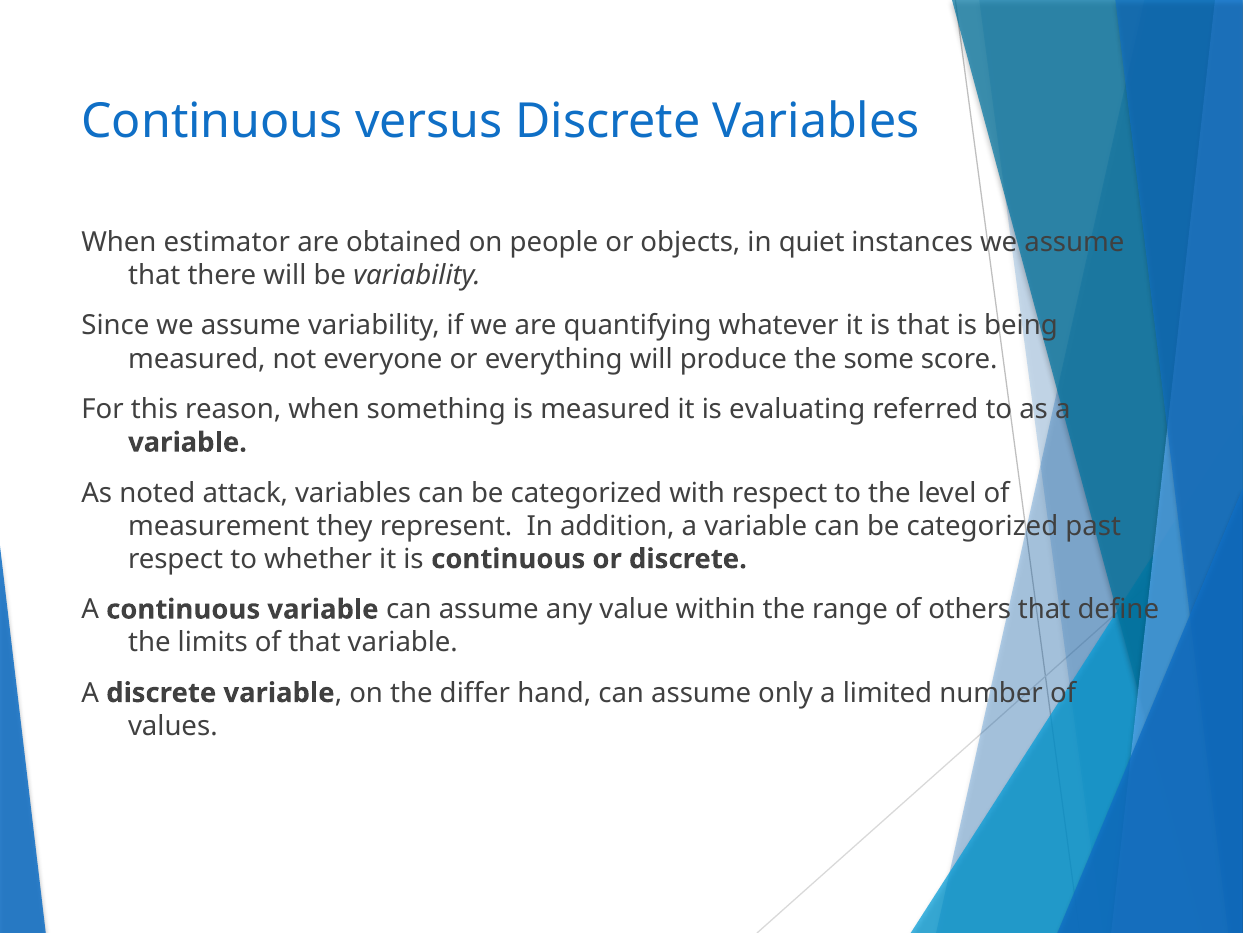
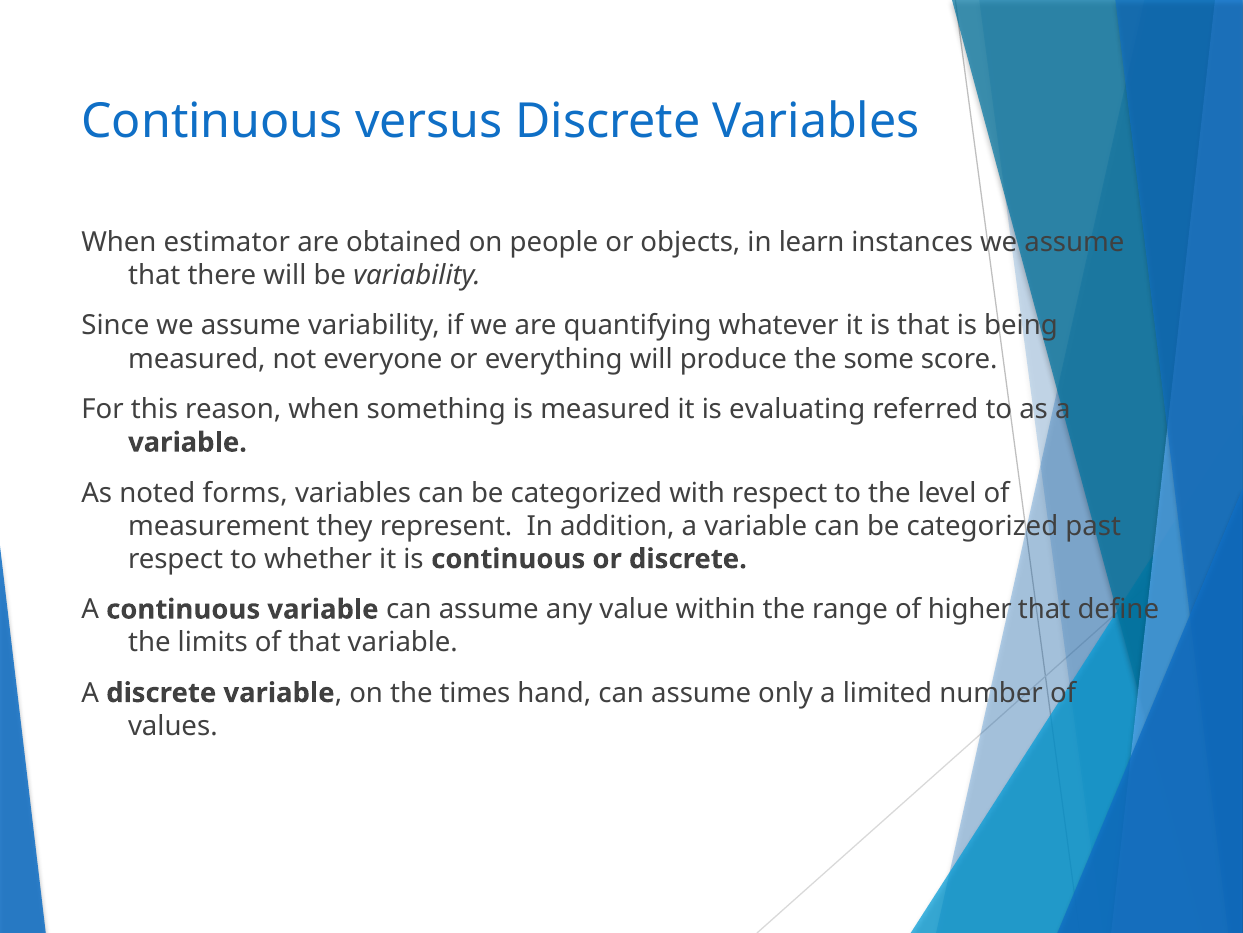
quiet: quiet -> learn (812, 242)
attack: attack -> forms (245, 492)
others: others -> higher (970, 609)
differ: differ -> times (475, 692)
